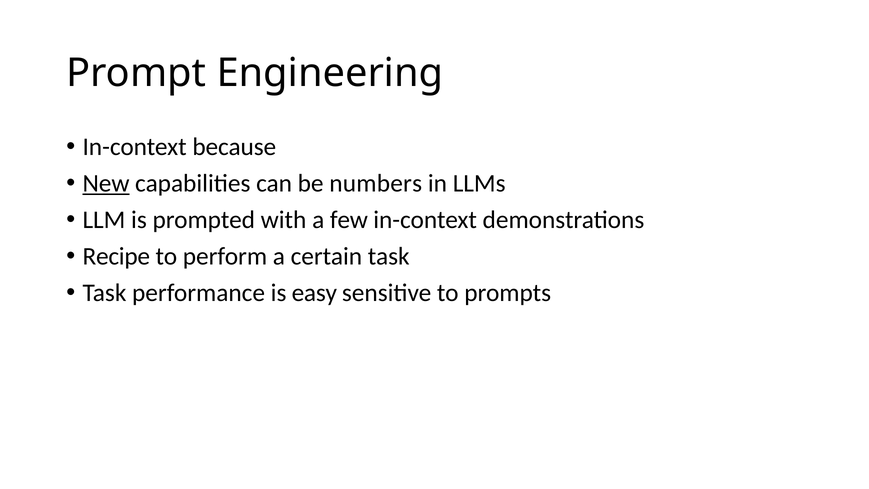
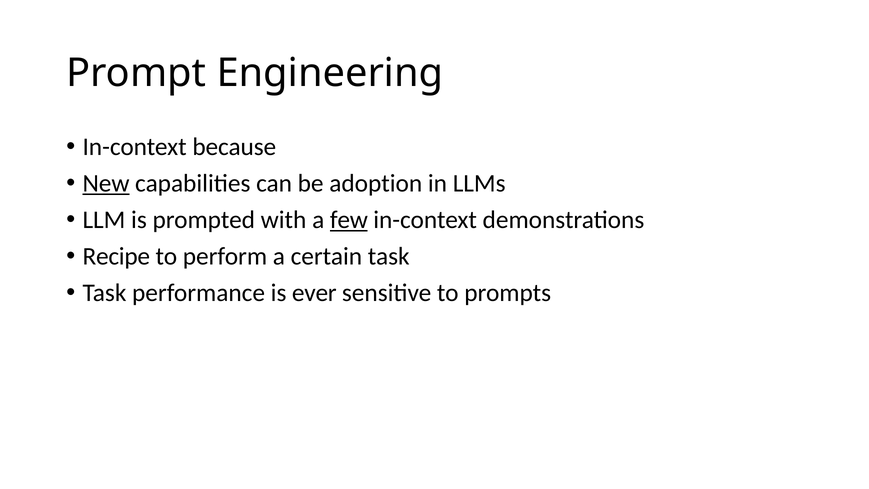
numbers: numbers -> adoption (376, 183)
few underline: none -> present (349, 220)
easy: easy -> ever (314, 293)
